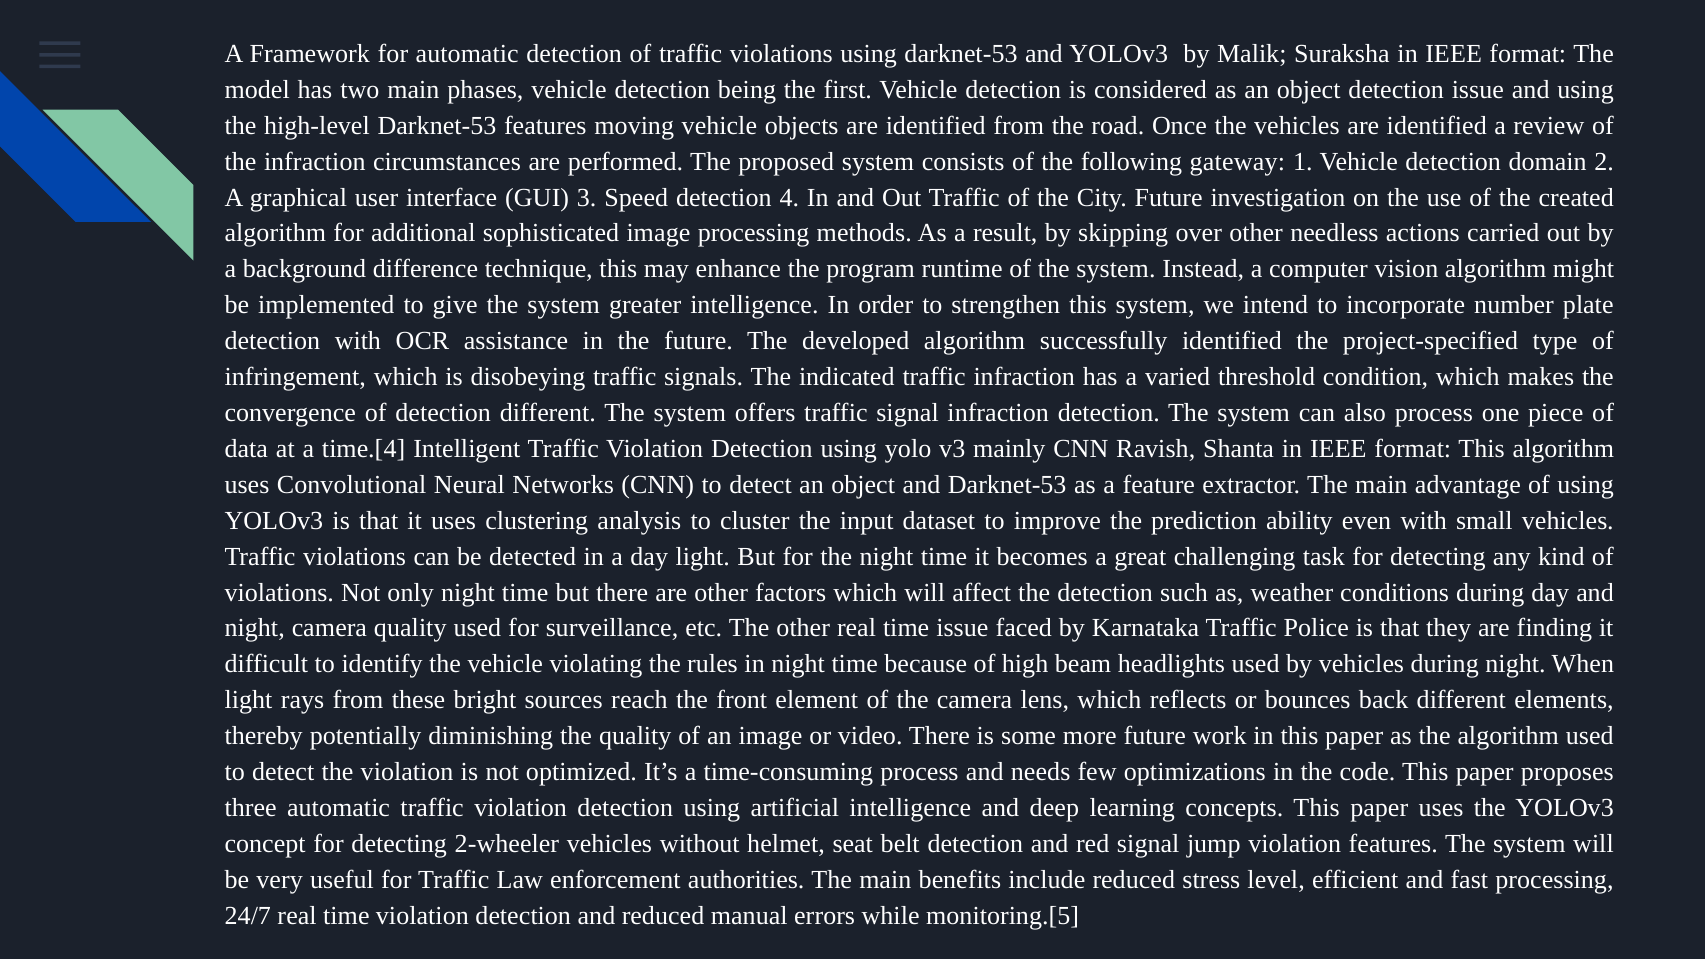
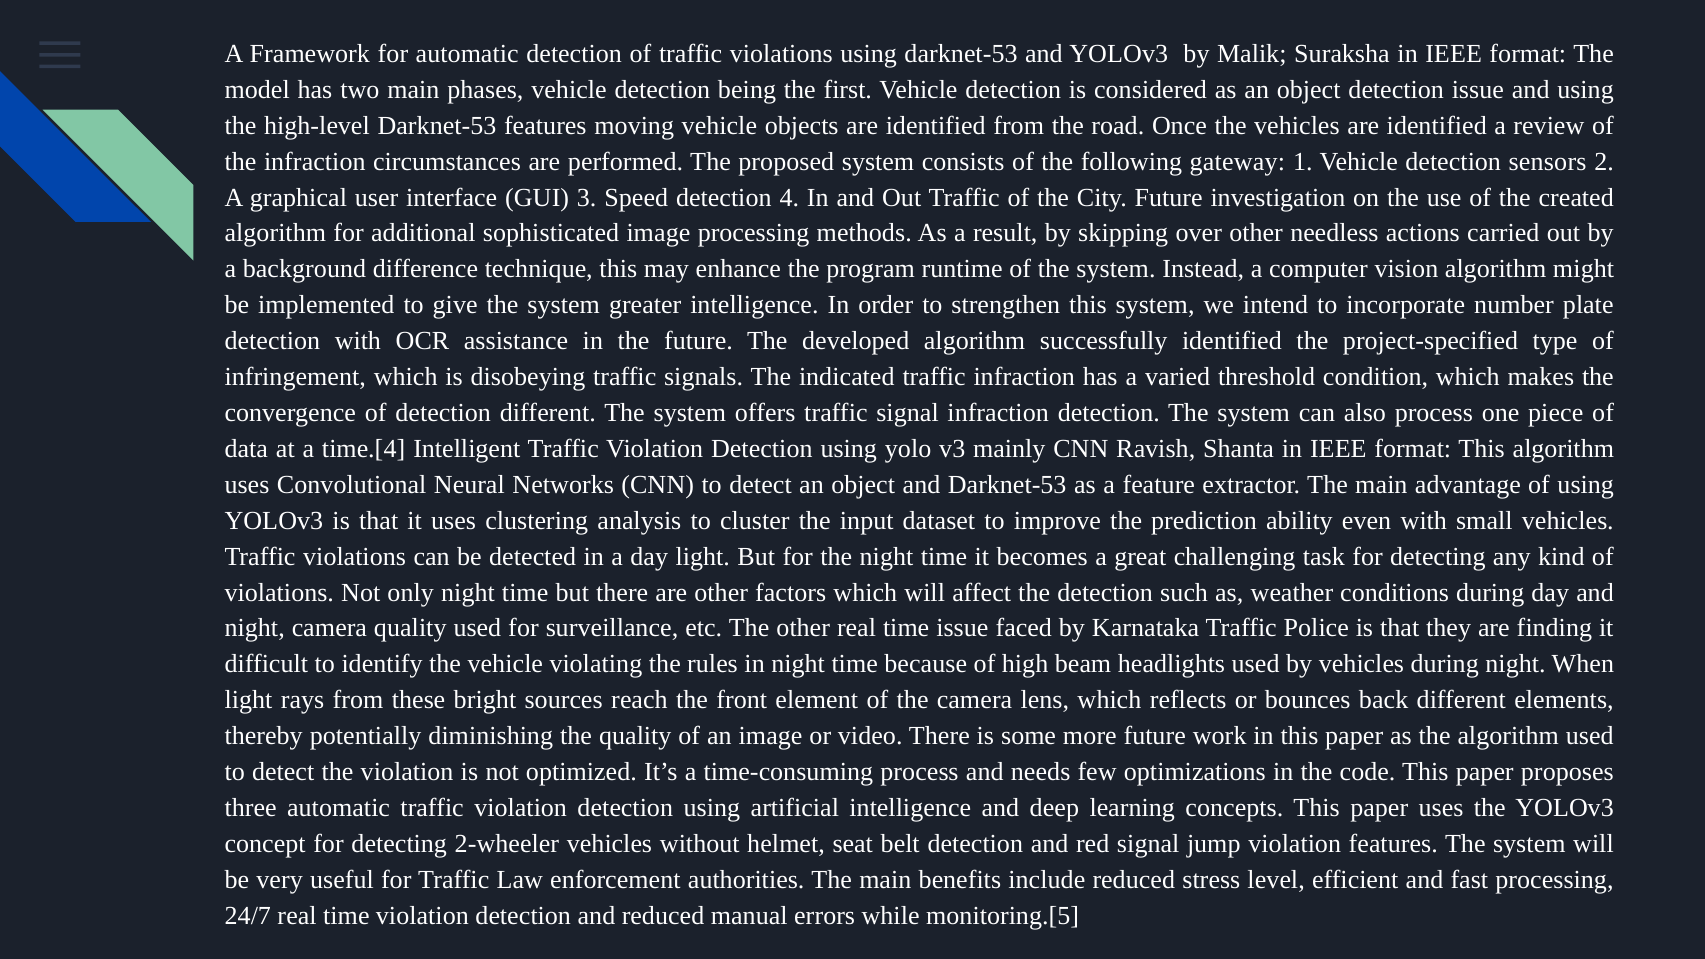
domain: domain -> sensors (1548, 162)
